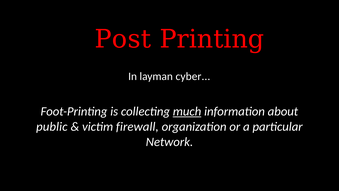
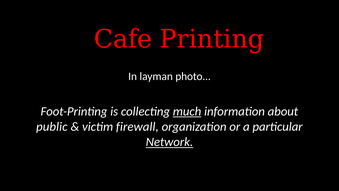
Post: Post -> Cafe (123, 39)
cyber: cyber -> photo (193, 76)
Network underline: none -> present (169, 142)
